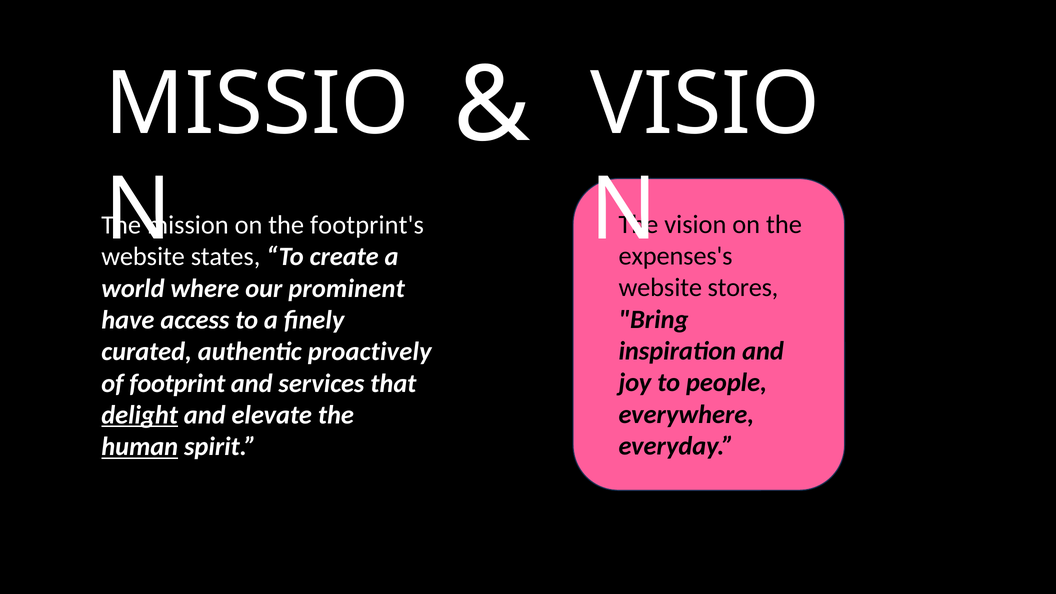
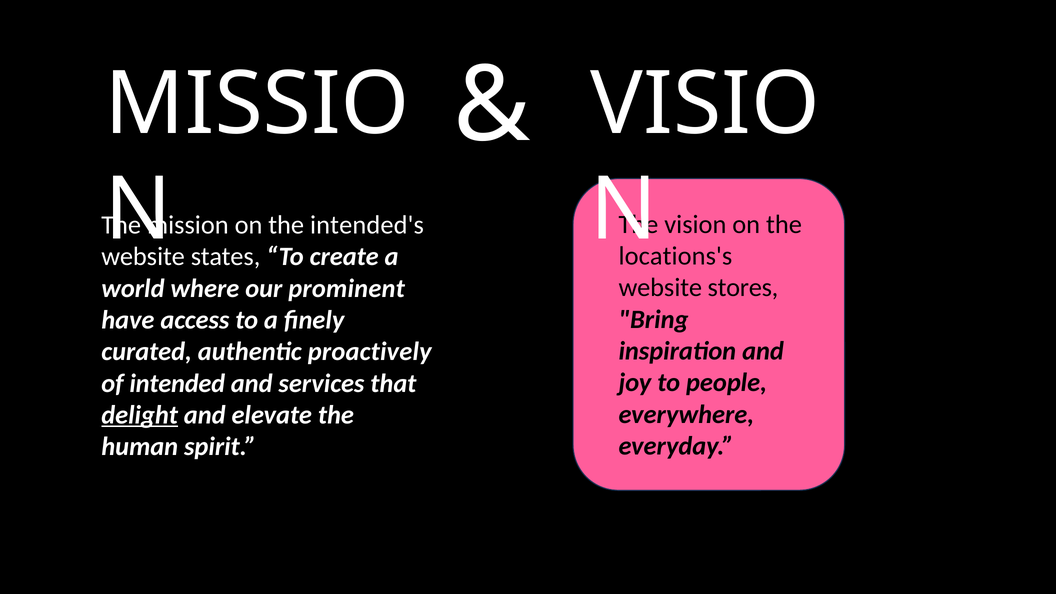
footprint's: footprint's -> intended's (367, 225)
expenses's: expenses's -> locations's (675, 256)
footprint: footprint -> intended (177, 383)
human underline: present -> none (140, 447)
